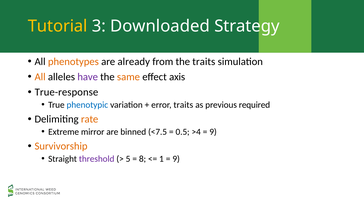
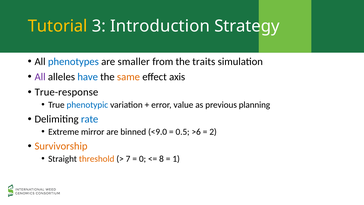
Downloaded: Downloaded -> Introduction (160, 26)
phenotypes colour: orange -> blue (73, 62)
already: already -> smaller (134, 62)
All colour: orange -> purple (40, 77)
have colour: purple -> blue (88, 77)
error traits: traits -> value (183, 105)
required: required -> planning (254, 105)
rate colour: orange -> blue (90, 119)
<7.5: <7.5 -> <9.0 (158, 132)
>4: >4 -> >6 (196, 132)
9: 9 -> 2 (213, 132)
threshold colour: purple -> orange (97, 159)
5: 5 -> 7 (128, 159)
8: 8 -> 0 (143, 159)
1: 1 -> 8 (161, 159)
9: 9 -> 1 (176, 159)
